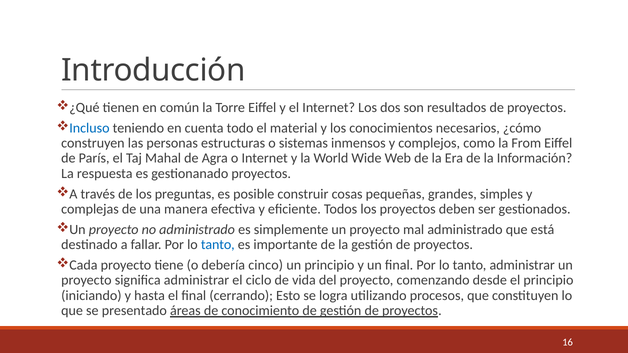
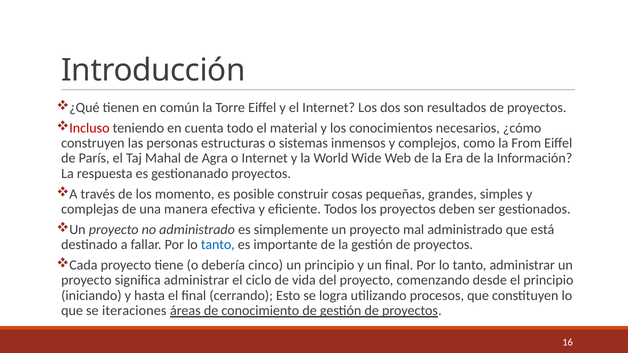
Incluso colour: blue -> red (89, 128)
preguntas: preguntas -> momento (185, 194)
presentado: presentado -> iteraciones (134, 311)
